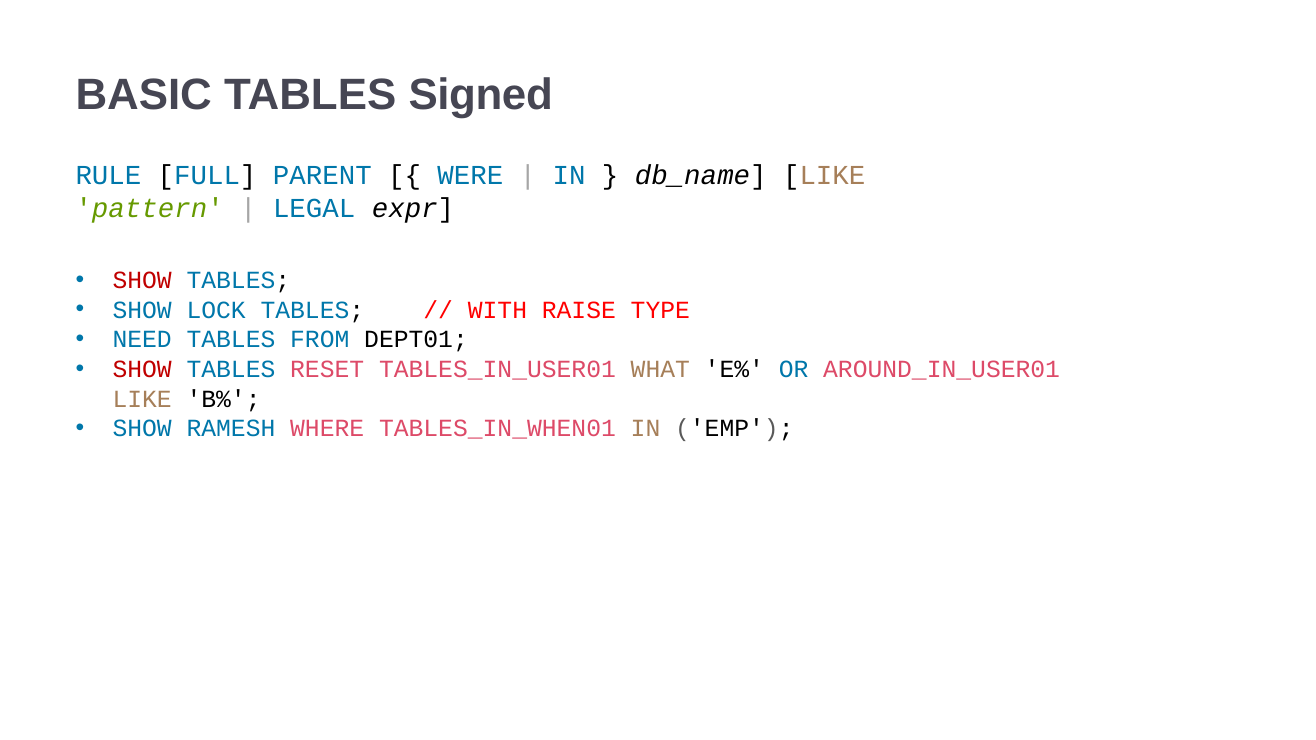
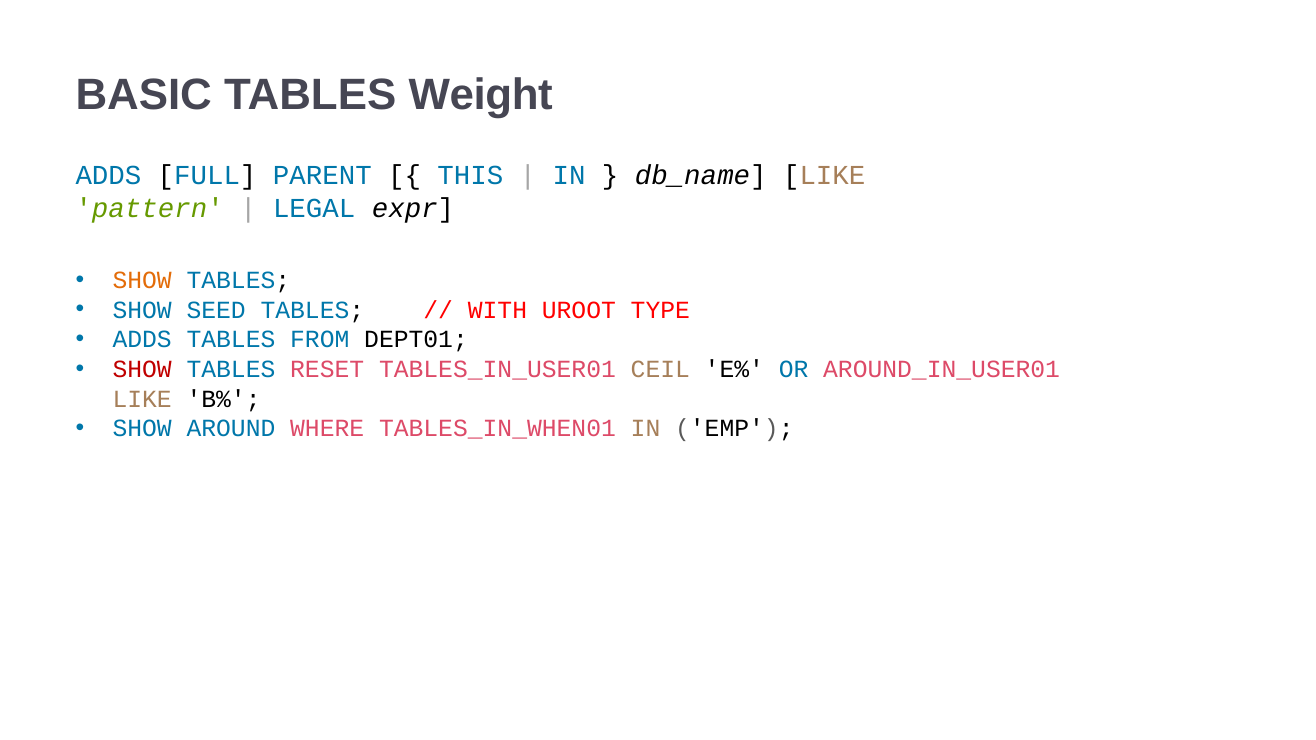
Signed: Signed -> Weight (481, 95)
RULE: RULE -> ADDS (108, 176)
WERE: WERE -> THIS (470, 176)
SHOW colour: red -> orange (142, 281)
LOCK: LOCK -> SEED (216, 310)
RAISE: RAISE -> UROOT (579, 310)
NEED: NEED -> ADDS (142, 340)
WHAT: WHAT -> CEIL (660, 369)
RAMESH: RAMESH -> AROUND (231, 429)
